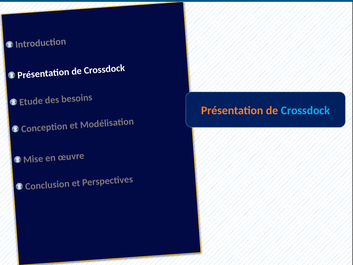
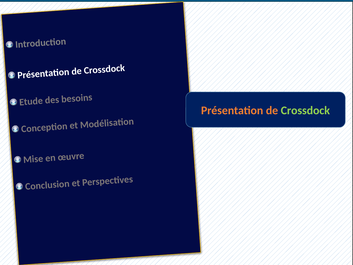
Crossdock colour: light blue -> light green (305, 110)
